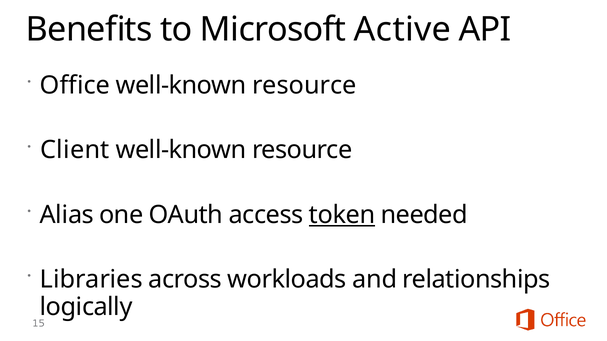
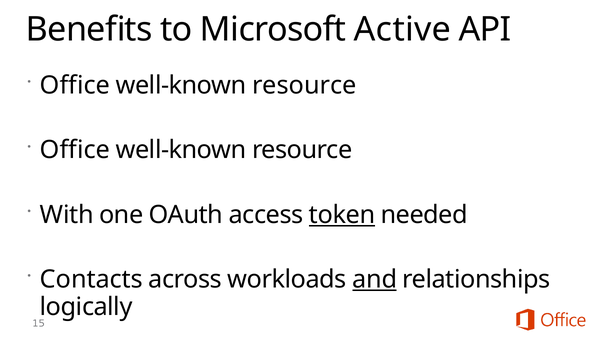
Client: Client -> Office (75, 150)
Alias: Alias -> With (67, 215)
Libraries: Libraries -> Contacts (91, 280)
and underline: none -> present (375, 280)
